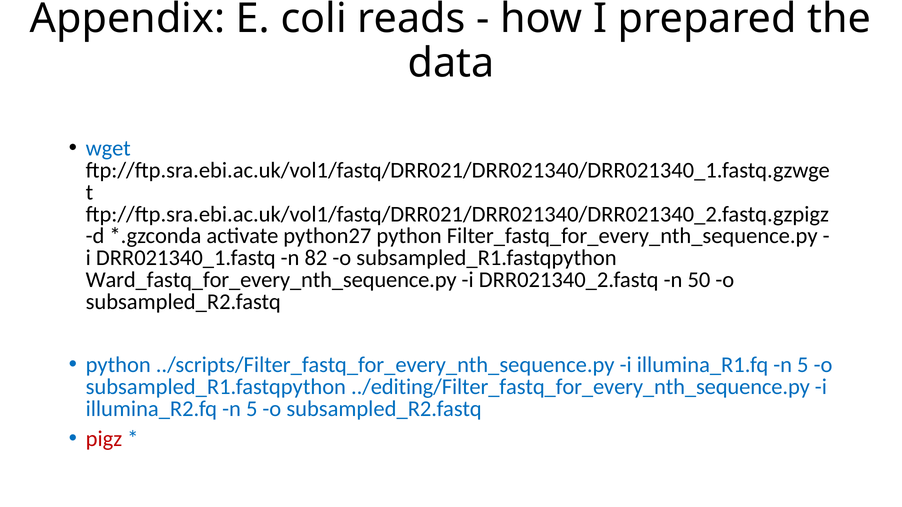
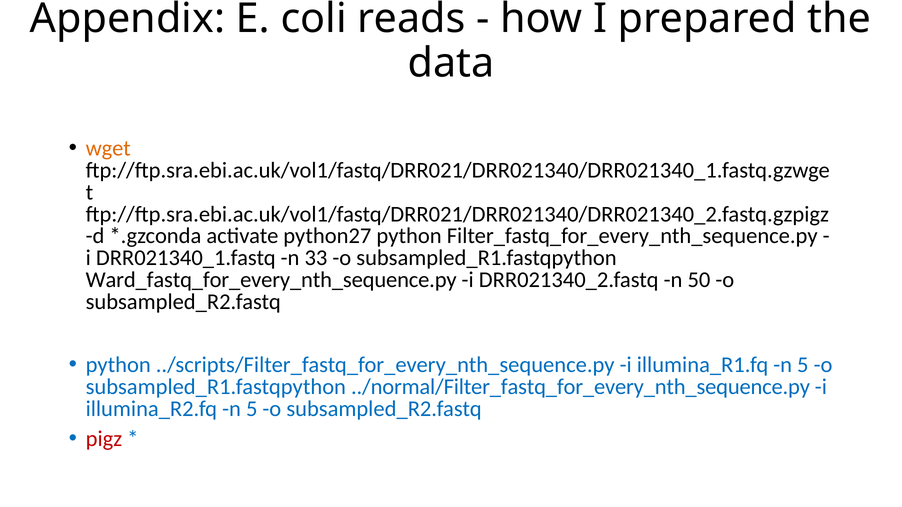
wget colour: blue -> orange (108, 149)
82: 82 -> 33 (316, 258)
../editing/Filter_fastq_for_every_nth_sequence.py: ../editing/Filter_fastq_for_every_nth_sequence.py -> ../normal/Filter_fastq_for_every_nth_sequence.py (581, 387)
